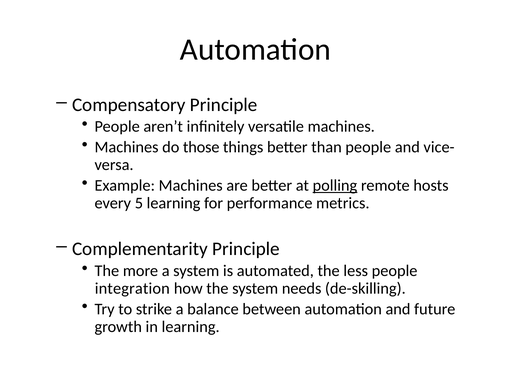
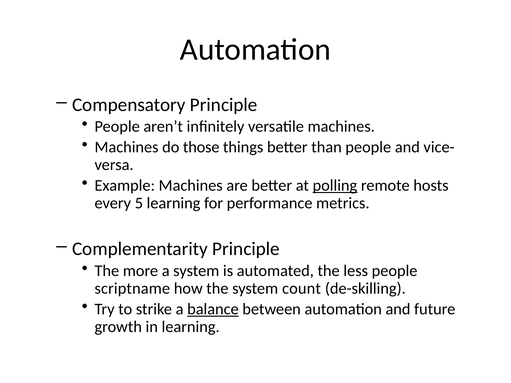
integration: integration -> scriptname (132, 289)
needs: needs -> count (302, 289)
balance underline: none -> present (213, 309)
